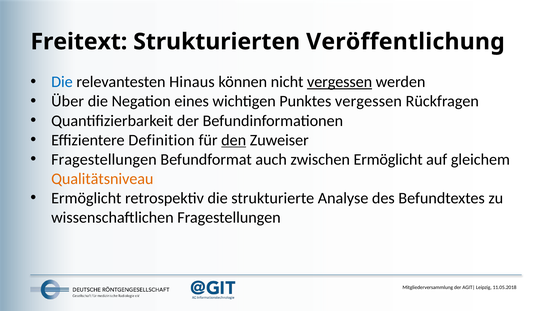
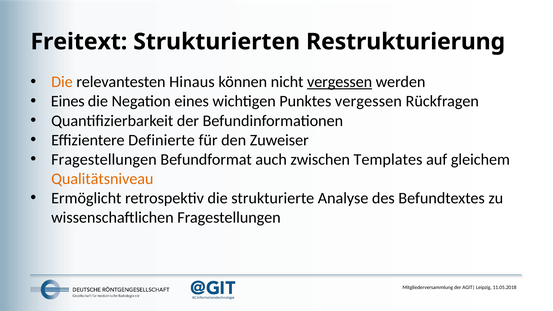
Veröffentlichung: Veröffentlichung -> Restrukturierung (406, 42)
Die colour: blue -> orange (62, 82)
Über: Über -> Eines (68, 101)
Definition: Definition -> Definierte (162, 140)
den underline: present -> none (234, 140)
zwischen Ermöglicht: Ermöglicht -> Templates (388, 159)
